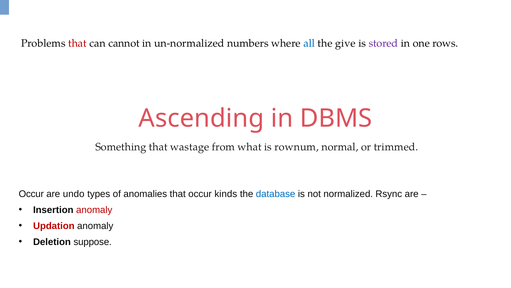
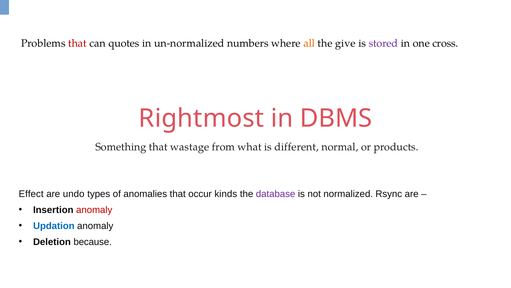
cannot: cannot -> quotes (124, 43)
all colour: blue -> orange (309, 43)
rows: rows -> cross (445, 43)
Ascending: Ascending -> Rightmost (201, 118)
rownum: rownum -> different (297, 147)
trimmed: trimmed -> products (396, 147)
Occur: Occur -> Effect (31, 194)
database colour: blue -> purple (276, 194)
Updation colour: red -> blue (54, 225)
suppose: suppose -> because (93, 241)
